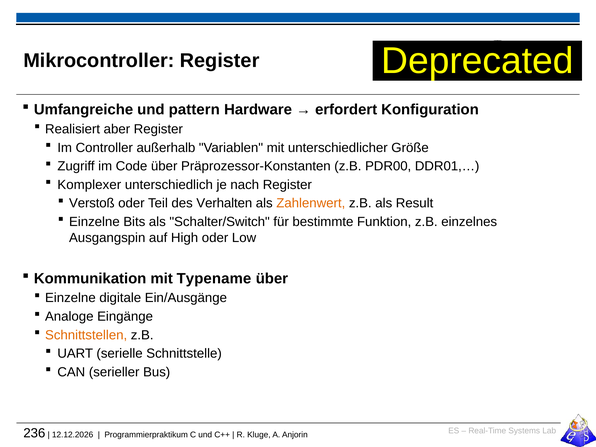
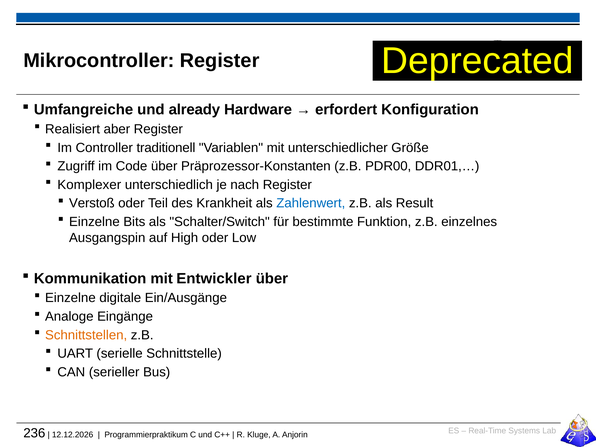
pattern: pattern -> already (194, 110)
außerhalb: außerhalb -> traditionell (166, 148)
Verhalten: Verhalten -> Krankheit (224, 203)
Zahlenwert colour: orange -> blue (311, 203)
Typename: Typename -> Entwickler (214, 279)
